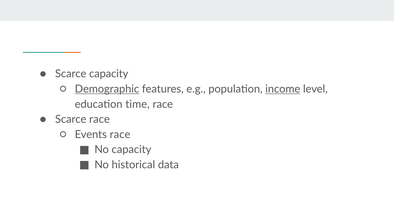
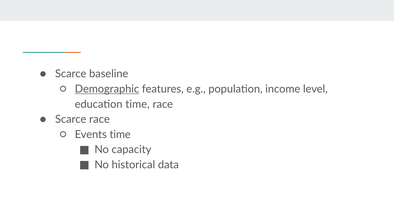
Scarce capacity: capacity -> baseline (109, 74)
income underline: present -> none (283, 89)
Events race: race -> time (120, 134)
